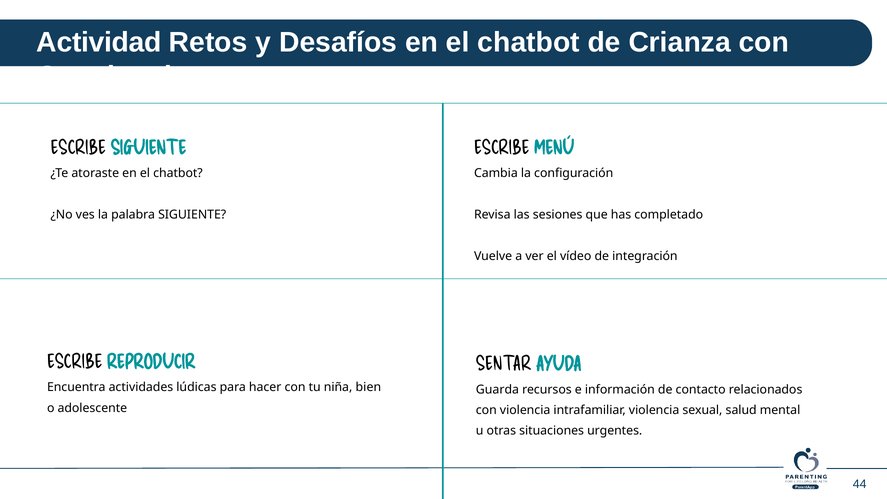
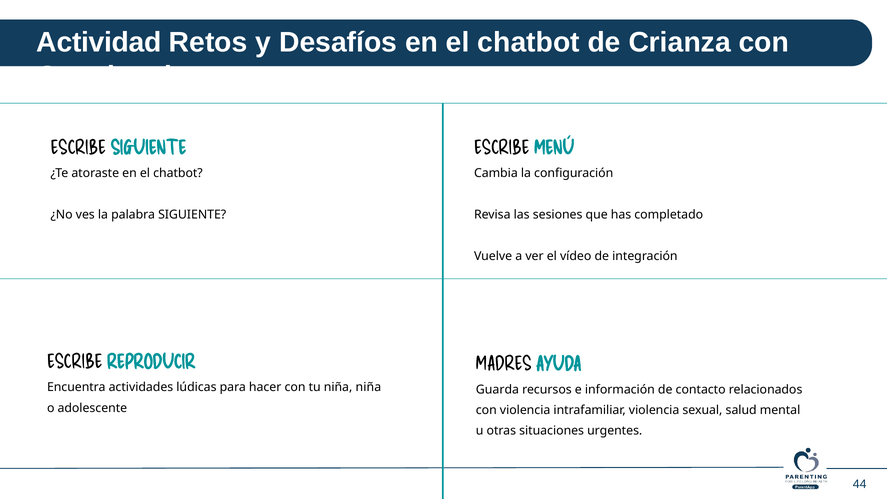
SENTAR: SENTAR -> MADRES (504, 364)
niña bien: bien -> niña (368, 387)
